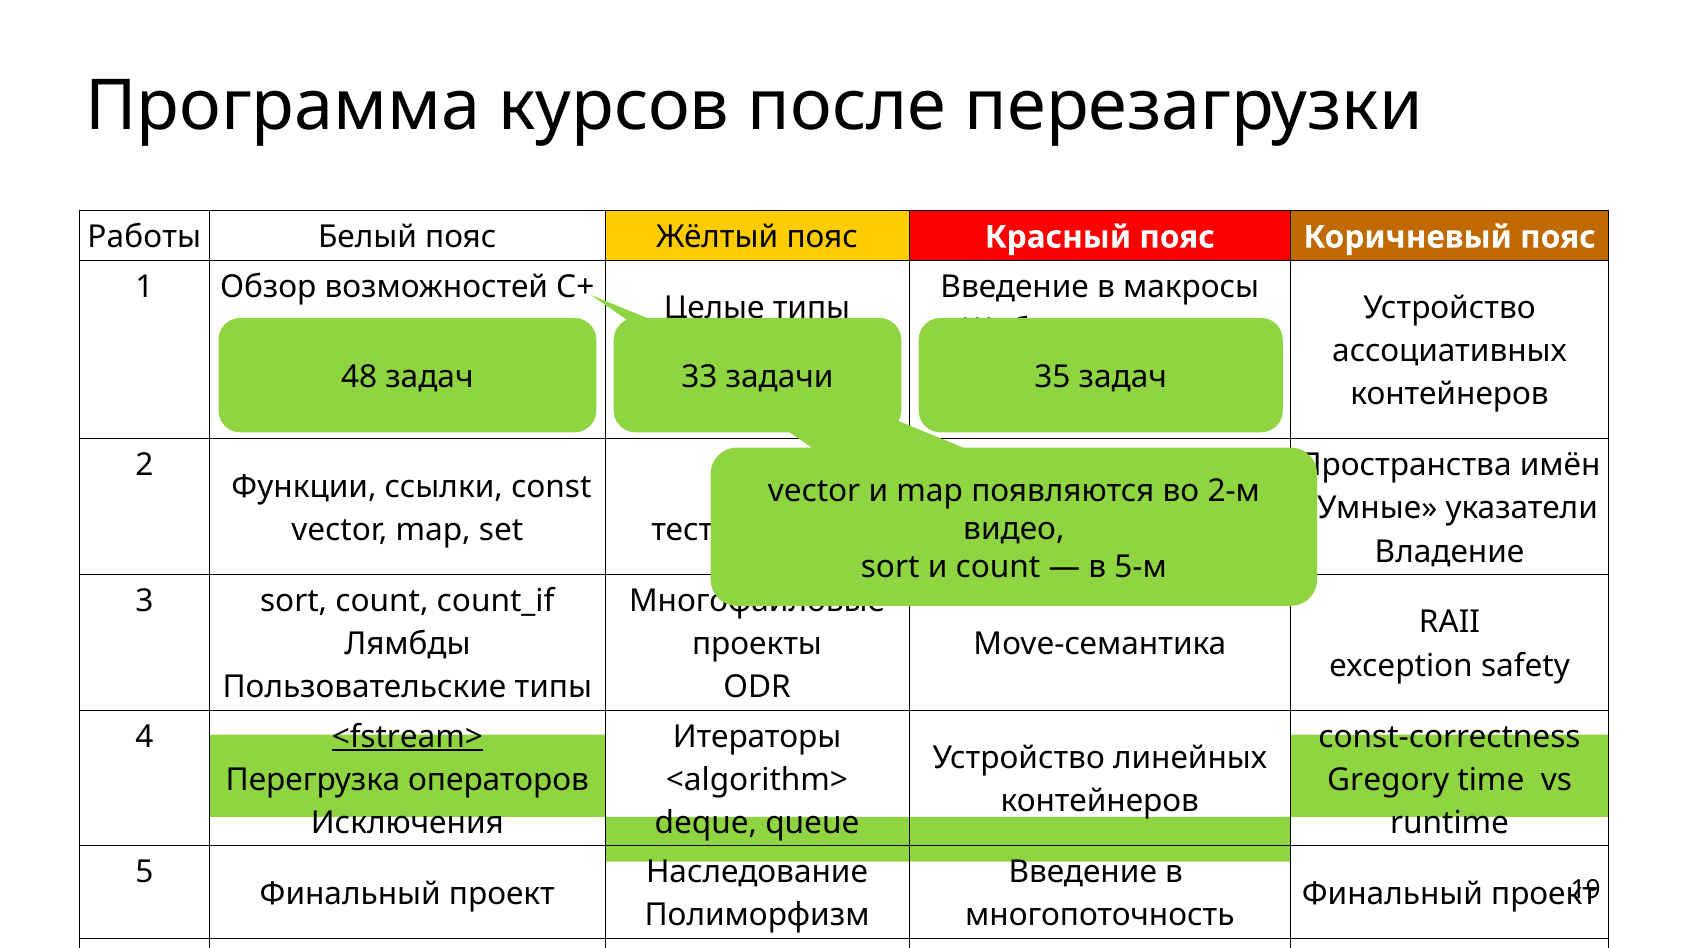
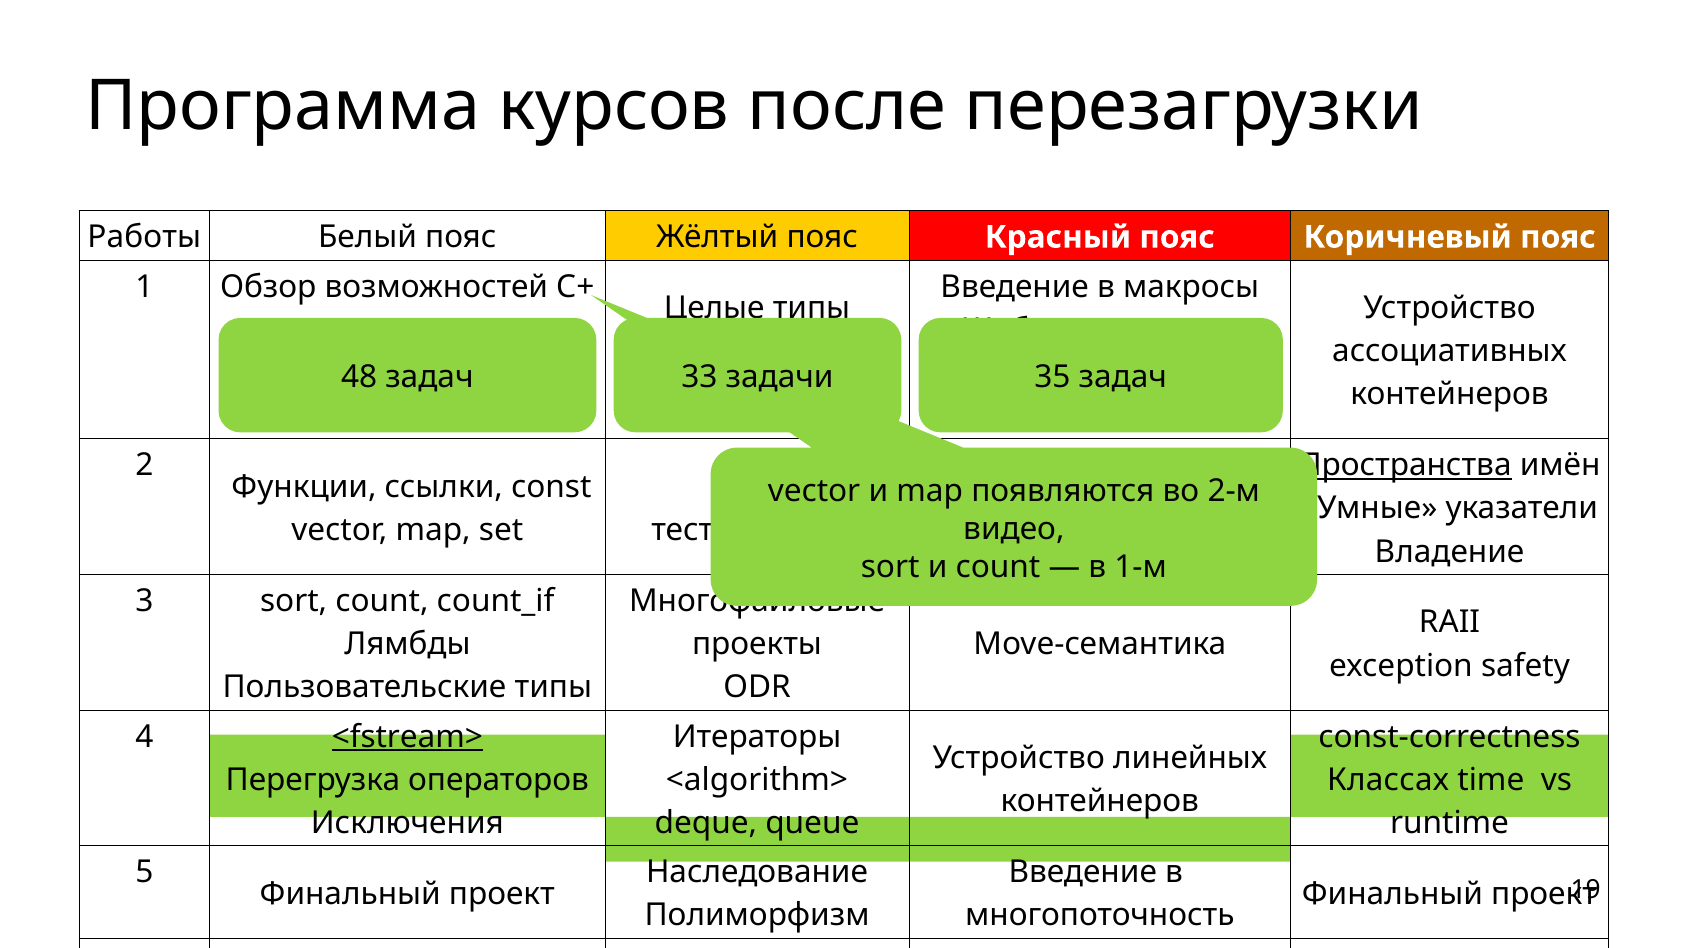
Пространства underline: none -> present (1405, 465)
5-м: 5-м -> 1-м (1141, 567)
Gregory: Gregory -> Классах (1388, 780)
